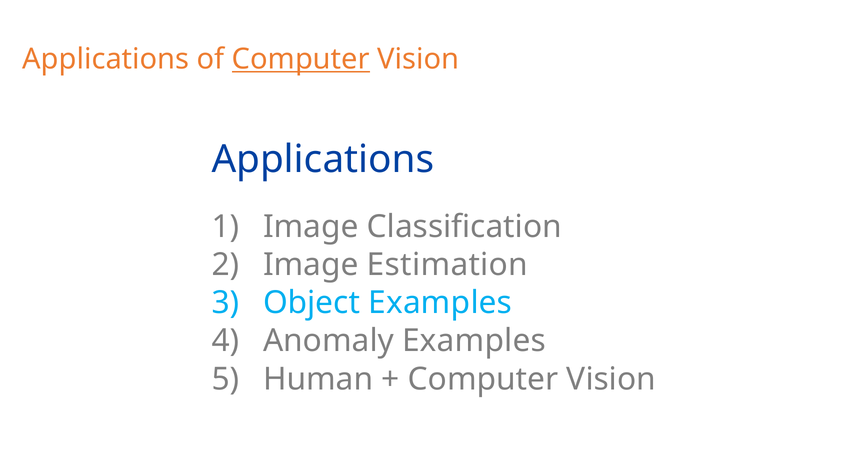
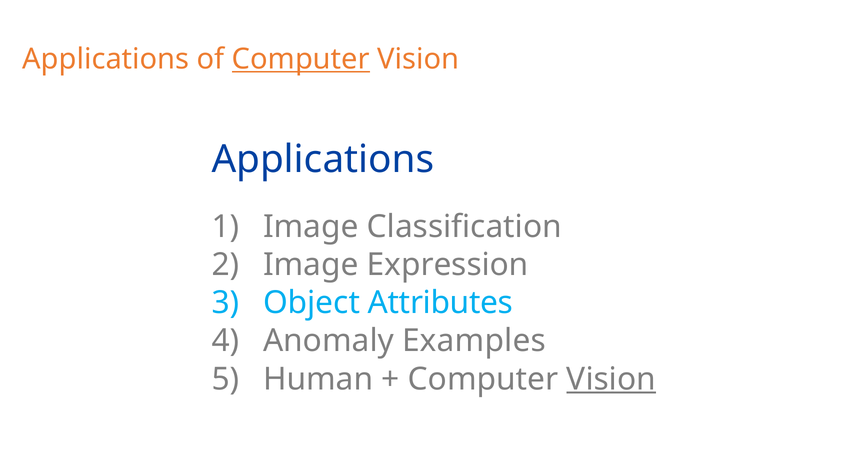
Estimation: Estimation -> Expression (448, 265)
Object Examples: Examples -> Attributes (440, 303)
Vision underline: none -> present (611, 379)
